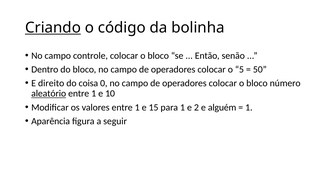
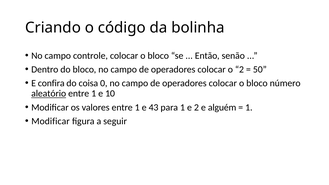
Criando underline: present -> none (53, 28)
o 5: 5 -> 2 (239, 69)
direito: direito -> confira (51, 83)
15: 15 -> 43 (154, 107)
Aparência: Aparência -> Modificar (51, 121)
